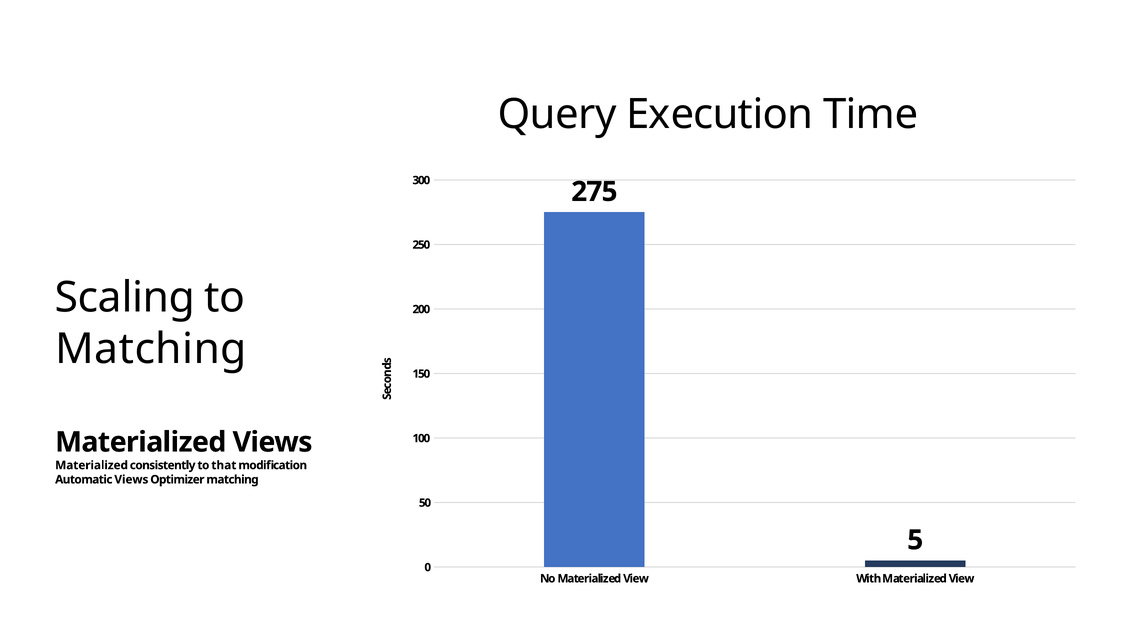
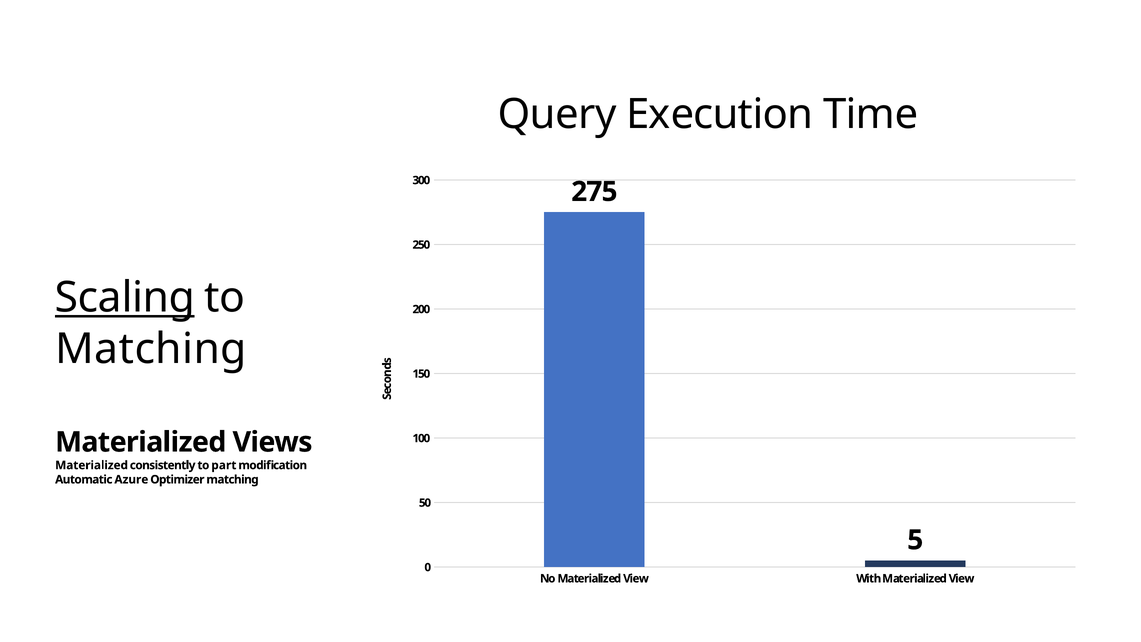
Scaling underline: none -> present (125, 298)
that: that -> part (224, 465)
Automatic Views: Views -> Azure (131, 479)
